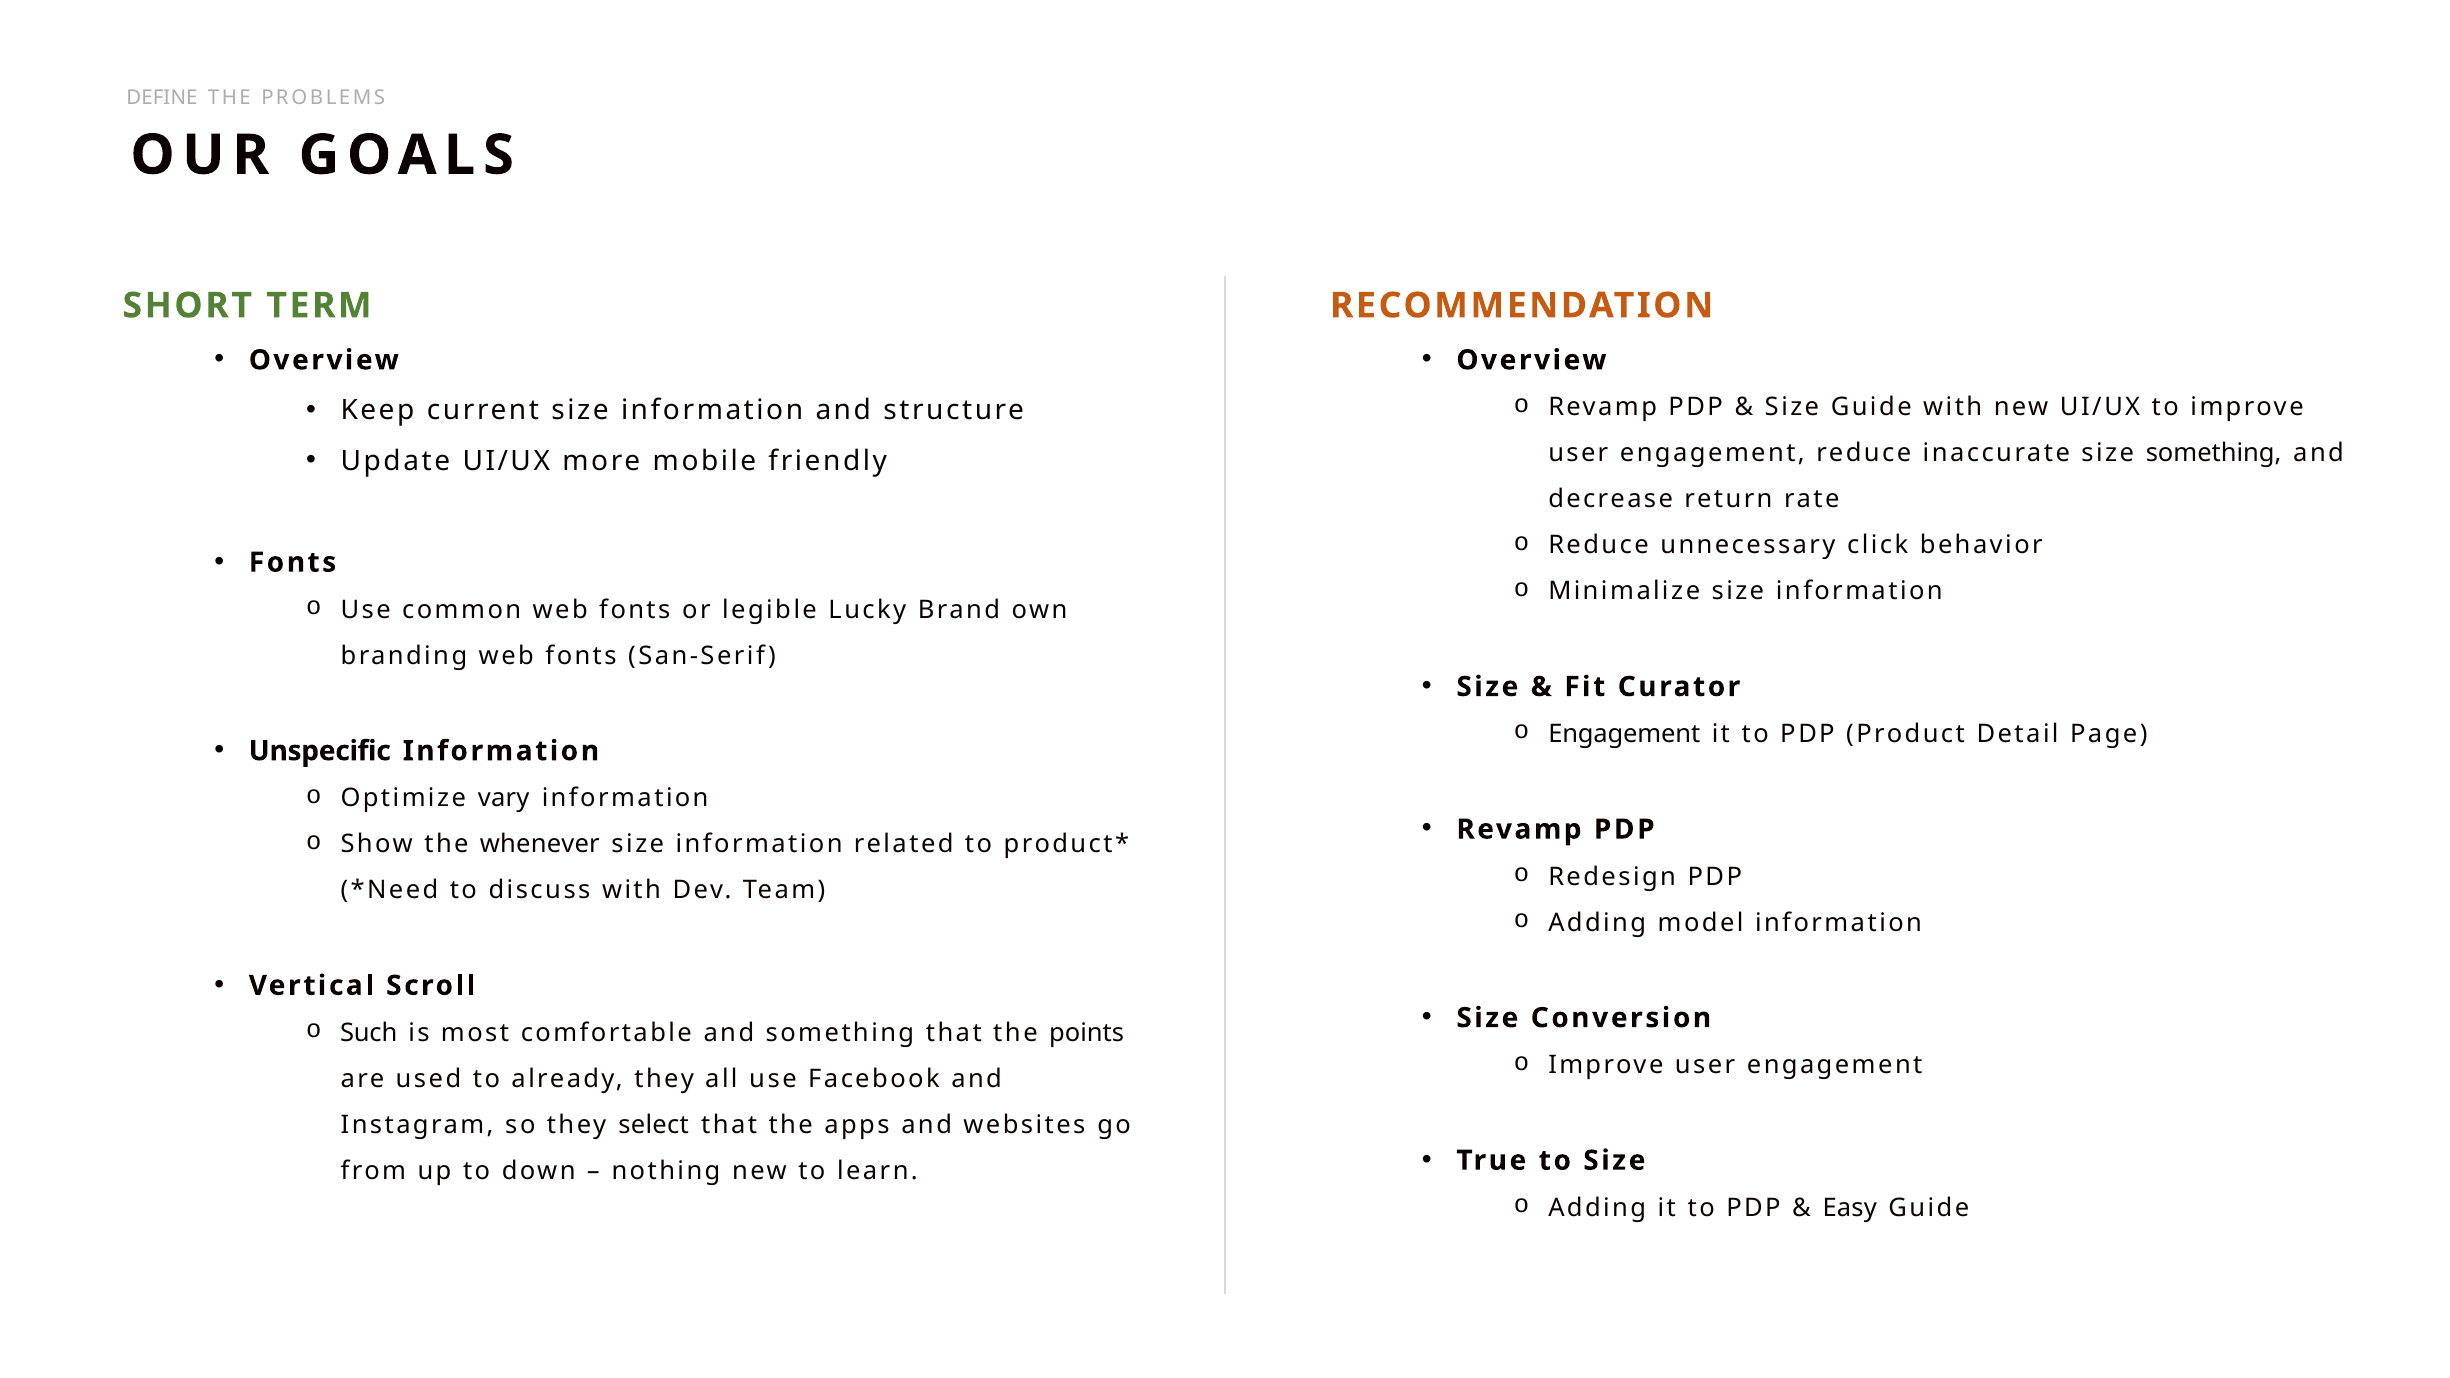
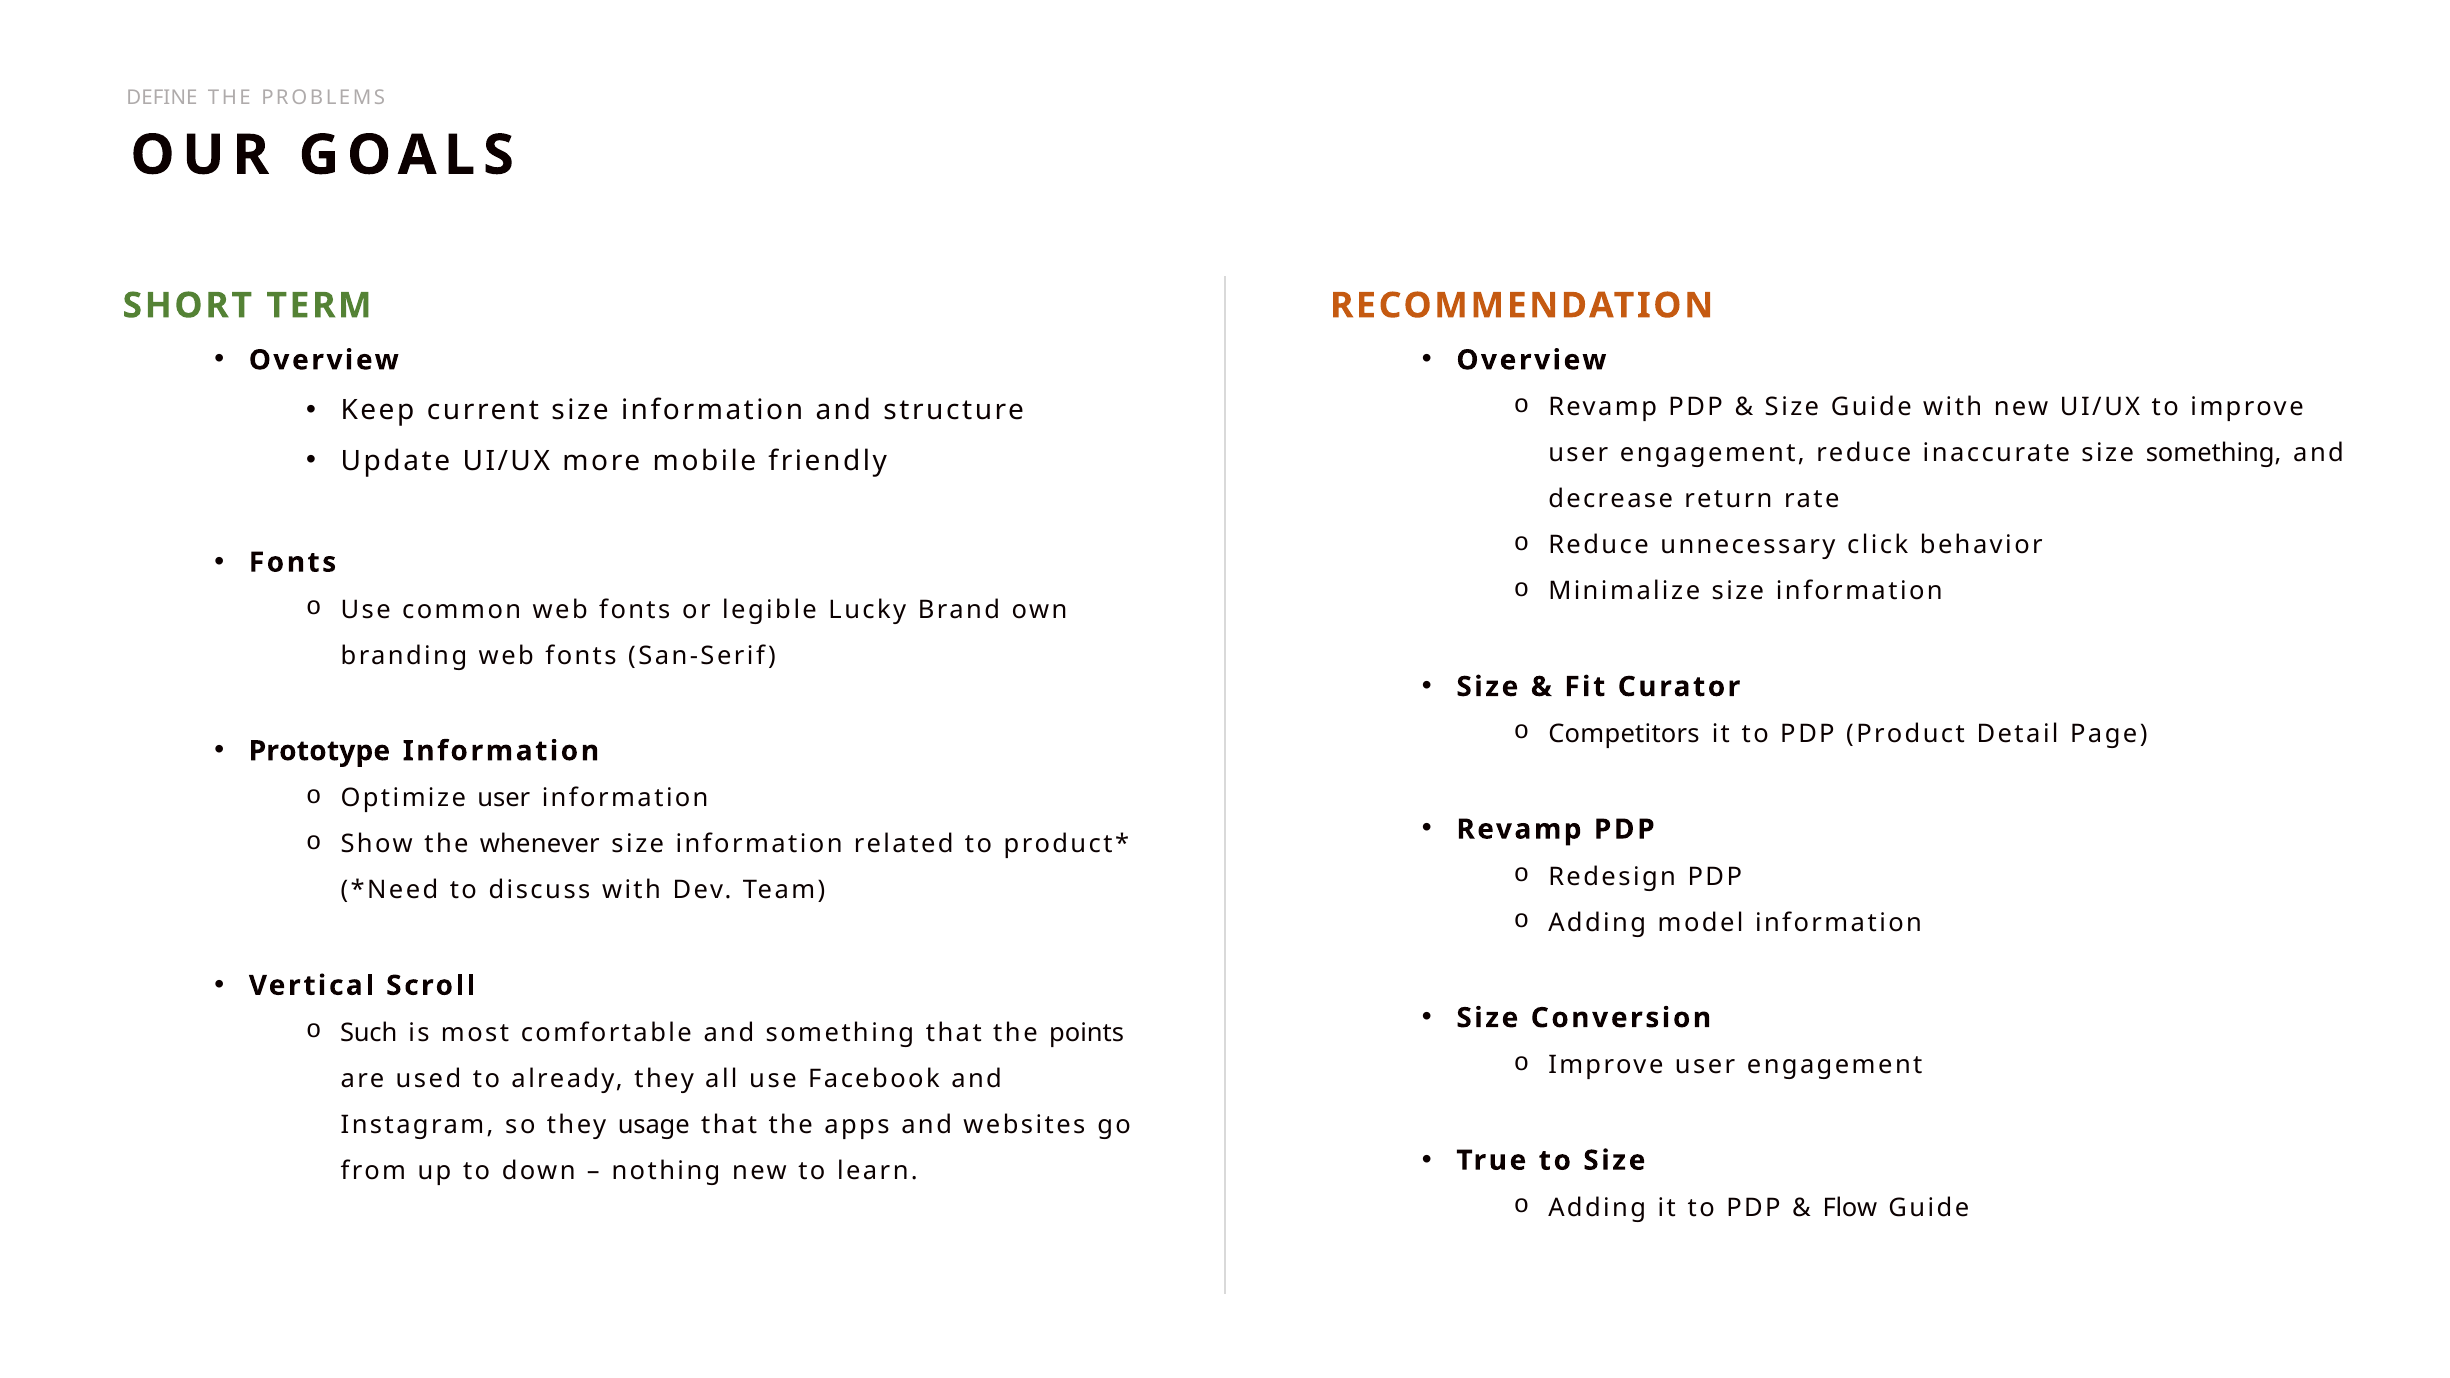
Engagement: Engagement -> Competitors (1624, 734)
Unspecific: Unspecific -> Prototype (319, 751)
Optimize vary: vary -> user (504, 798)
select: select -> usage (654, 1125)
Easy: Easy -> Flow (1850, 1208)
